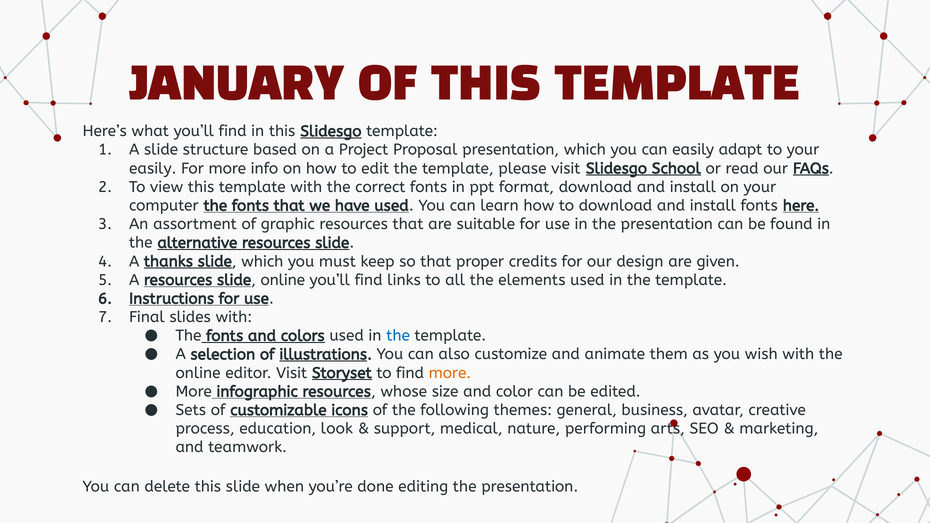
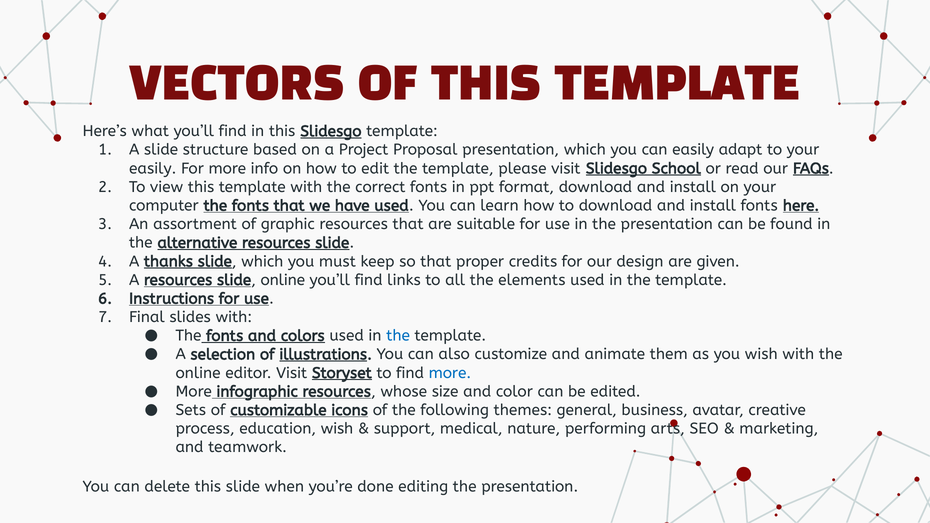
JANUARY: JANUARY -> VECTORS (237, 85)
more colour: orange -> blue (450, 373)
education look: look -> wish (337, 429)
